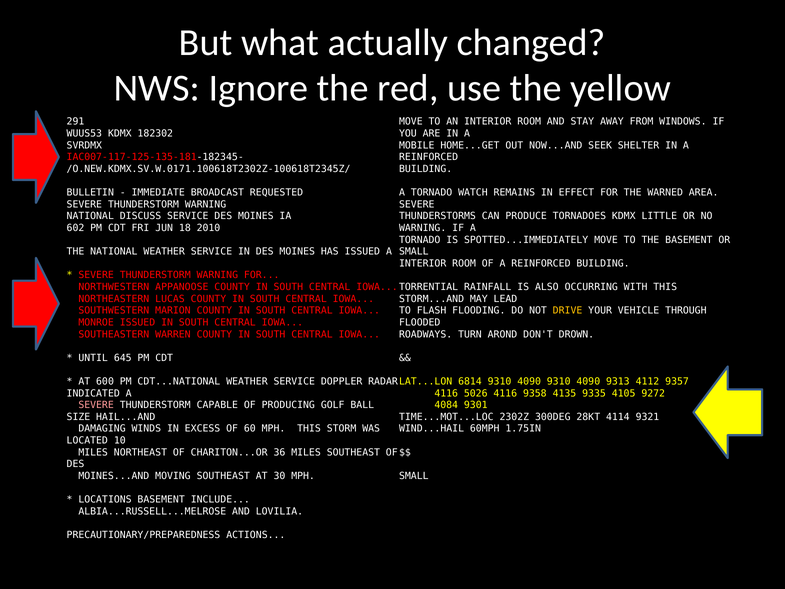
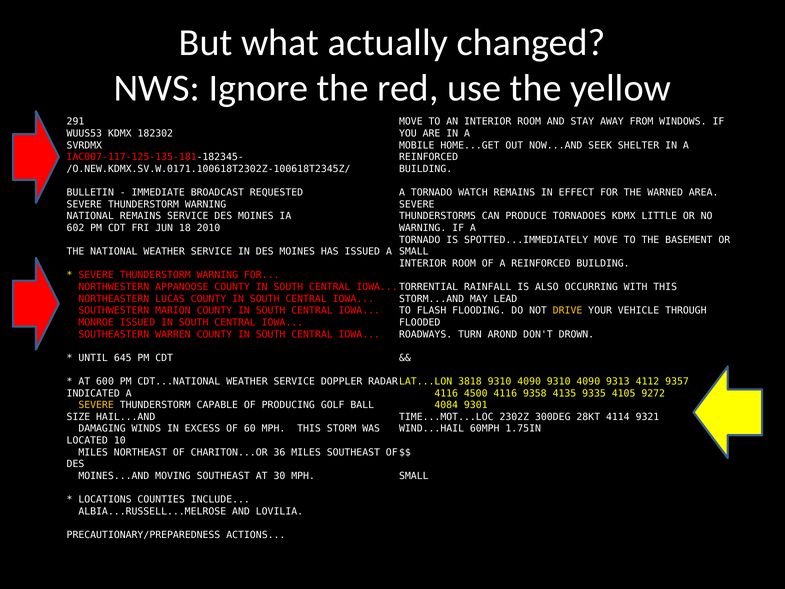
NATIONAL DISCUSS: DISCUSS -> REMAINS (141, 216)
6814: 6814 -> 3818 (470, 381)
5026: 5026 -> 4500 (476, 393)
SEVERE colour: pink -> yellow (96, 405)
LOCATIONS BASEMENT: BASEMENT -> COUNTIES (161, 499)
